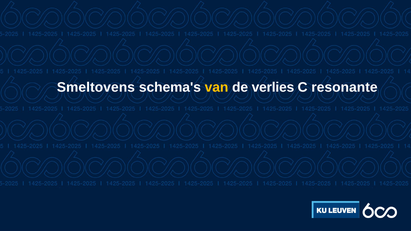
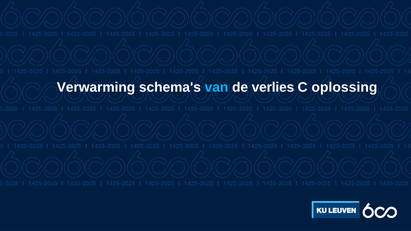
Smeltovens: Smeltovens -> Verwarming (96, 87)
van colour: yellow -> light blue (217, 87)
resonante: resonante -> oplossing (344, 87)
